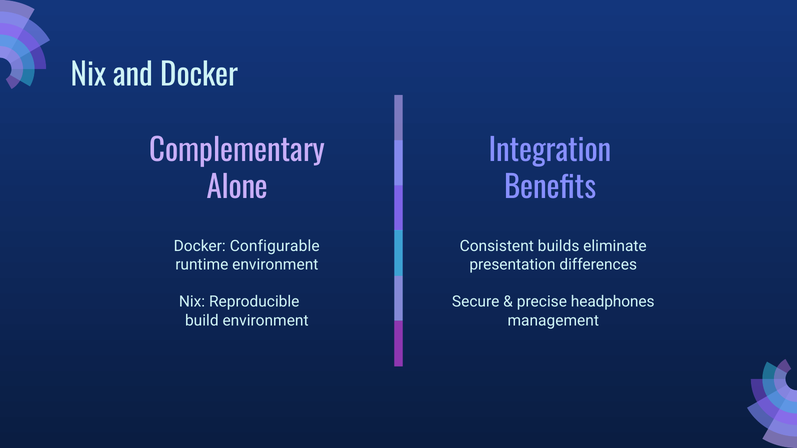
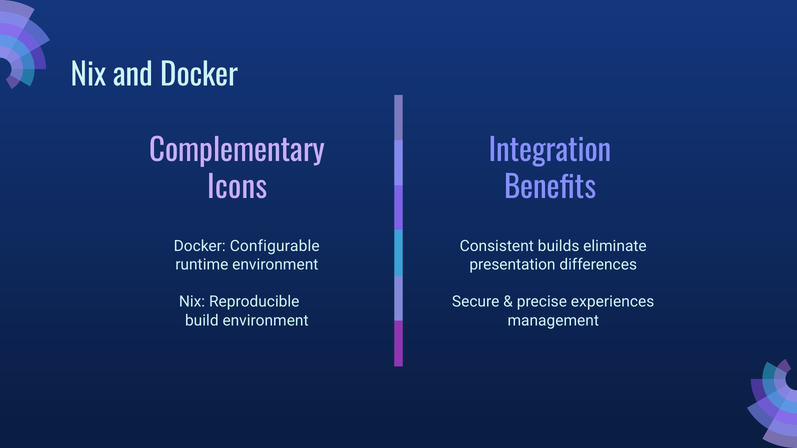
Alone: Alone -> Icons (237, 188)
headphones: headphones -> experiences (613, 302)
